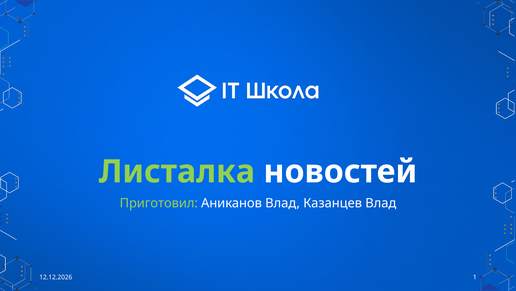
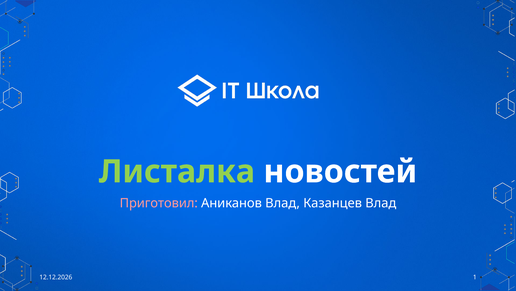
Приготовил colour: light green -> pink (159, 203)
